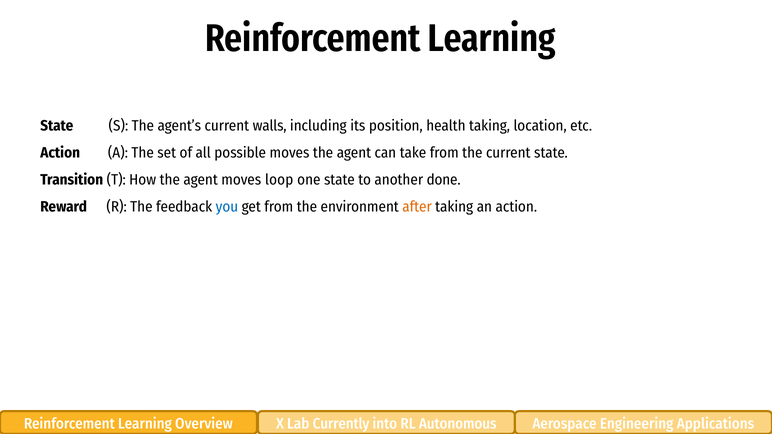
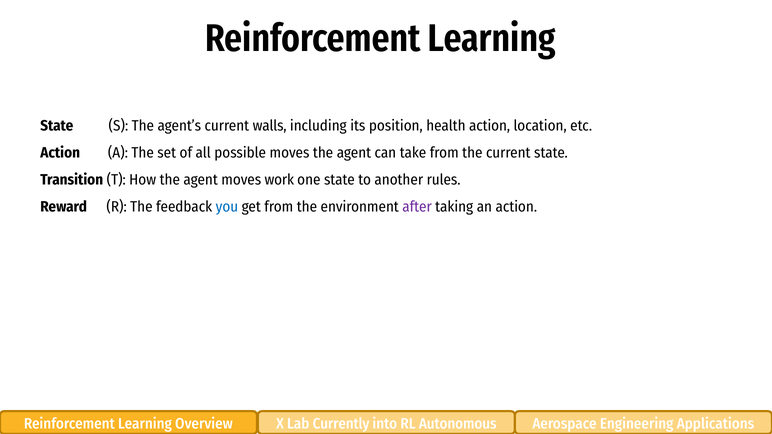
health taking: taking -> action (490, 126)
loop: loop -> work (279, 180)
done: done -> rules (444, 180)
after colour: orange -> purple (417, 207)
